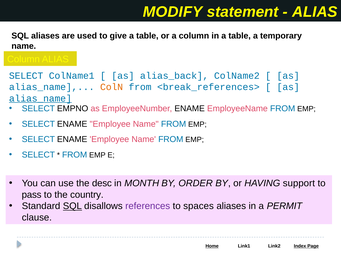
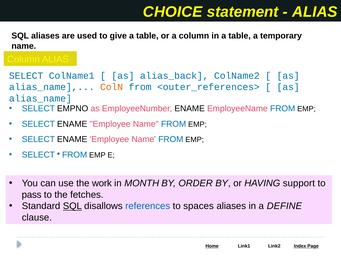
MODIFY: MODIFY -> CHOICE (173, 12)
<break_references>: <break_references> -> <outer_references> (208, 87)
alias_name underline: present -> none (40, 98)
desc: desc -> work (102, 183)
country: country -> fetches (87, 195)
references colour: purple -> blue (148, 206)
PERMIT: PERMIT -> DEFINE (284, 206)
